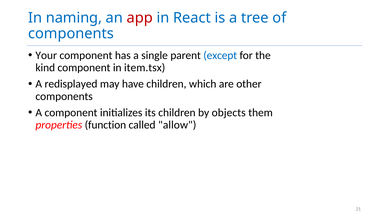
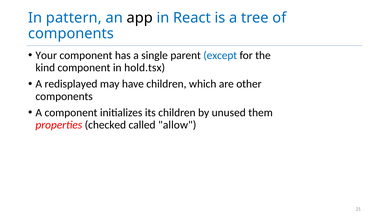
naming: naming -> pattern (74, 18)
app colour: red -> black (140, 18)
item.tsx: item.tsx -> hold.tsx (145, 68)
objects: objects -> unused (229, 112)
function: function -> checked (105, 125)
